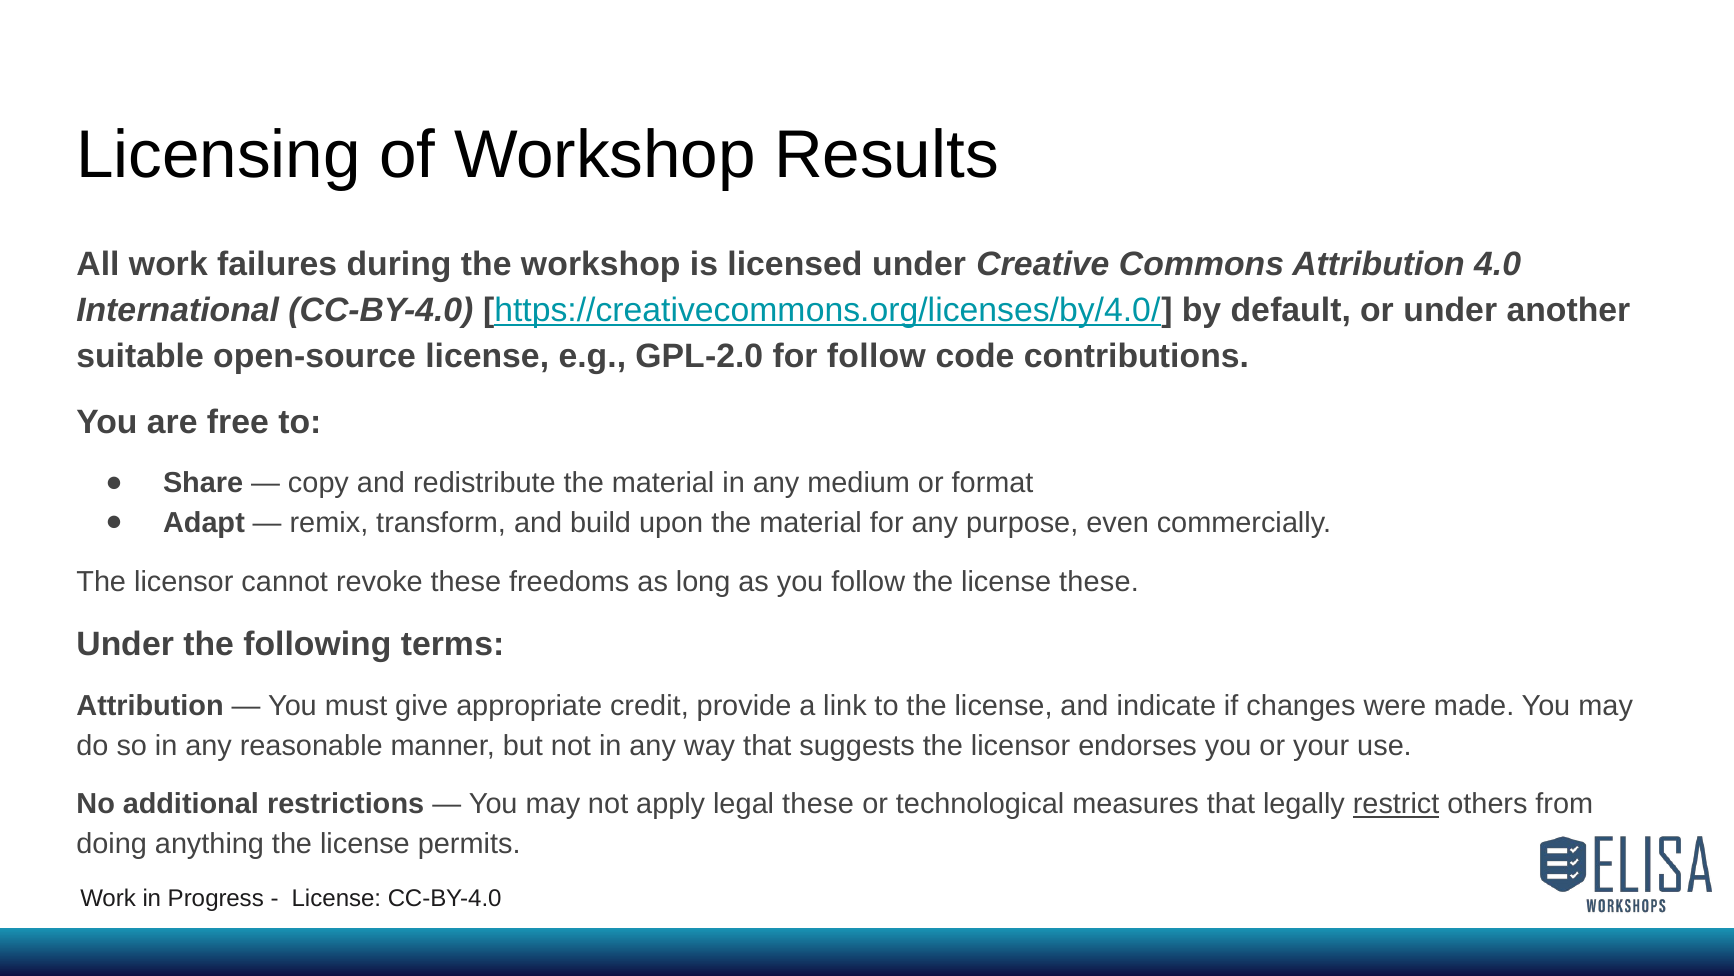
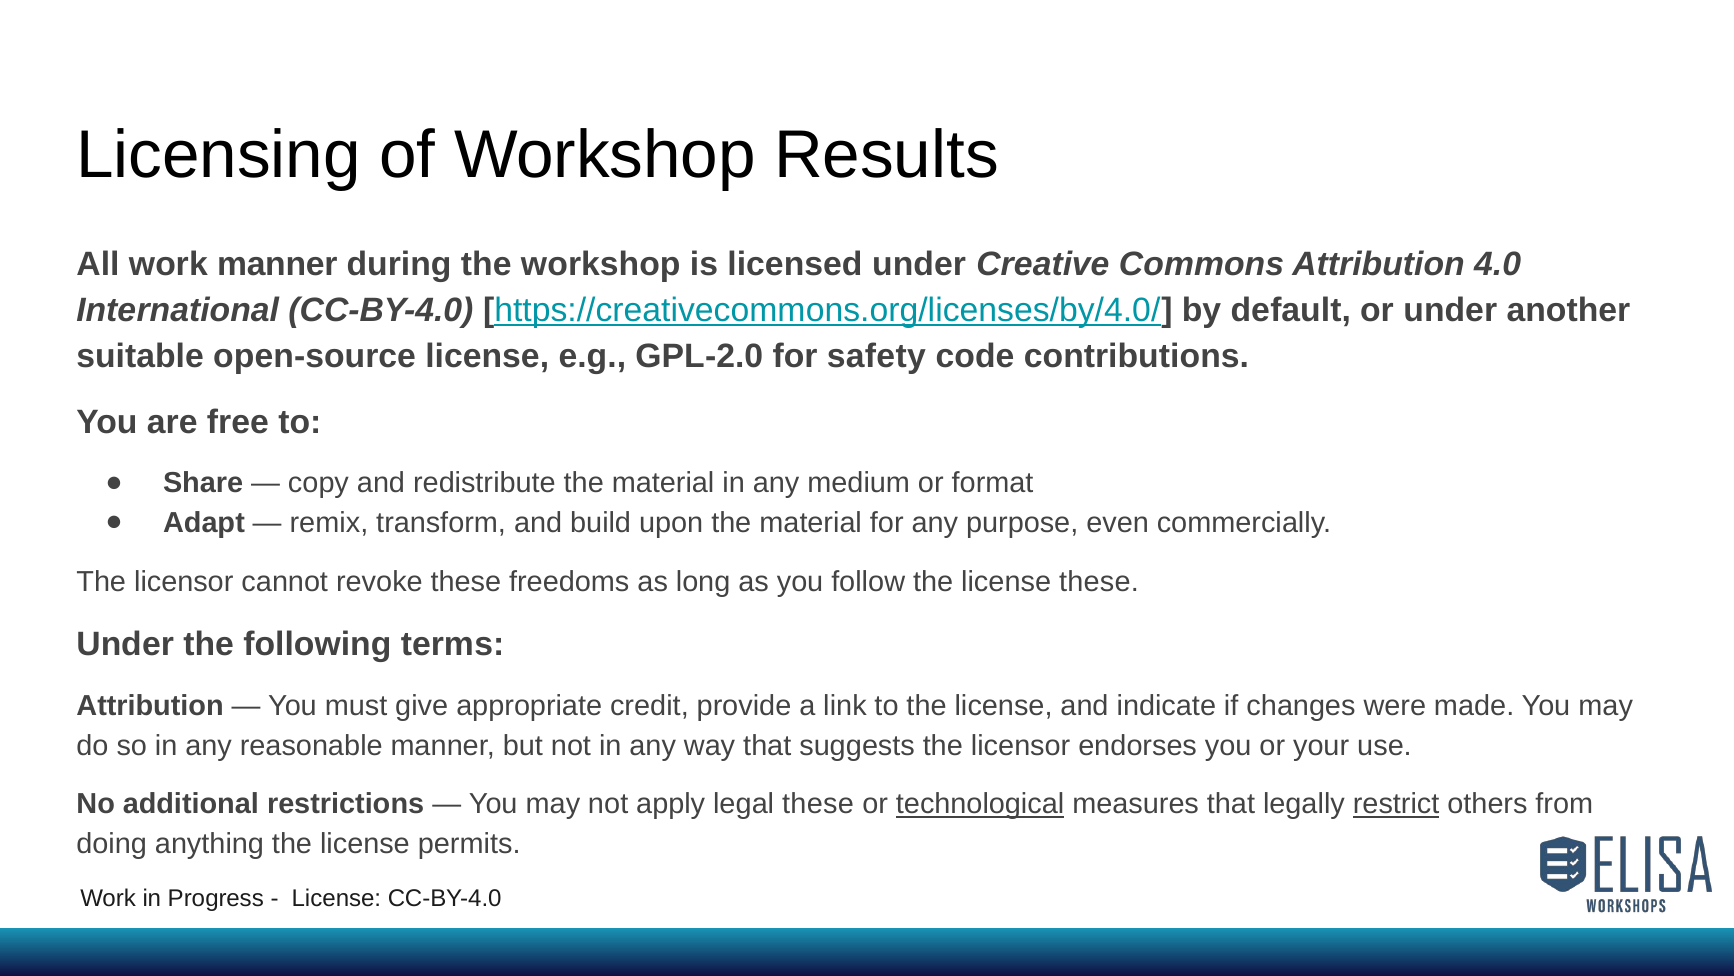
work failures: failures -> manner (277, 264)
for follow: follow -> safety (876, 356)
technological underline: none -> present (980, 804)
